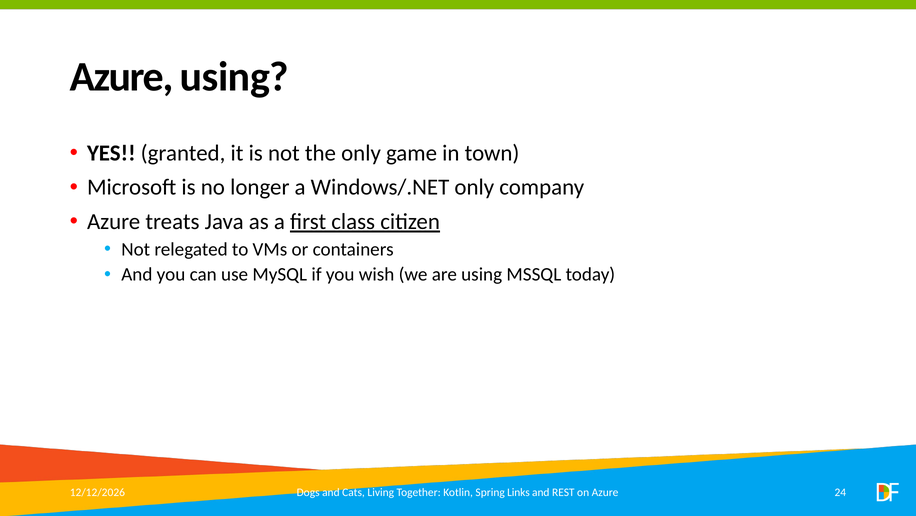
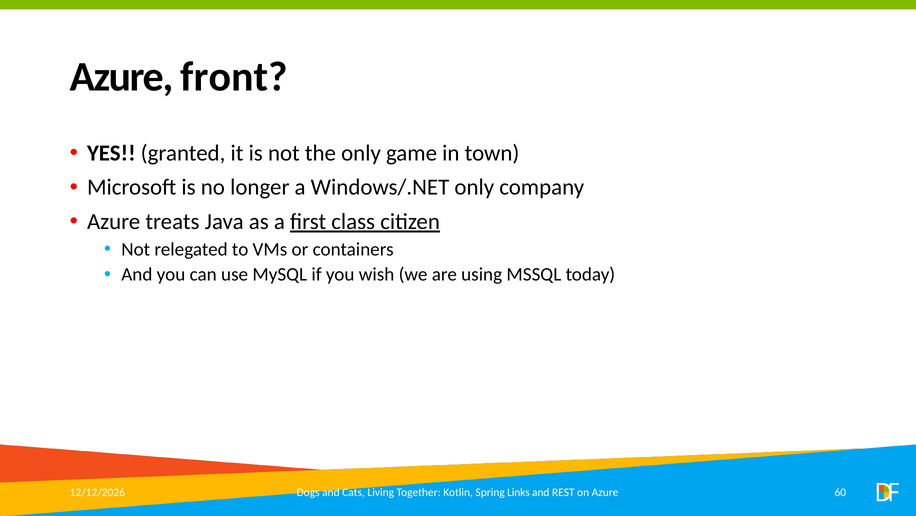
Azure using: using -> front (234, 77)
24: 24 -> 60 (840, 492)
